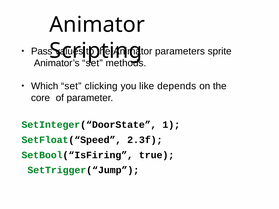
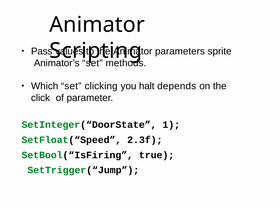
like: like -> halt (147, 86)
core: core -> click (41, 98)
